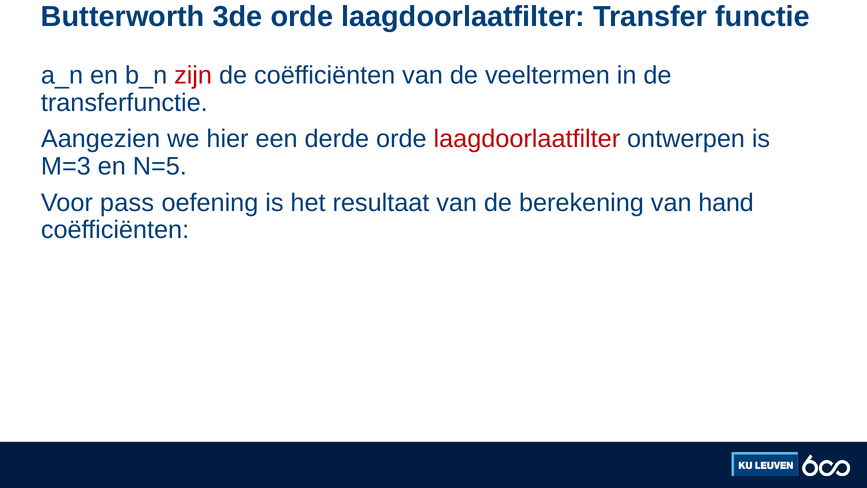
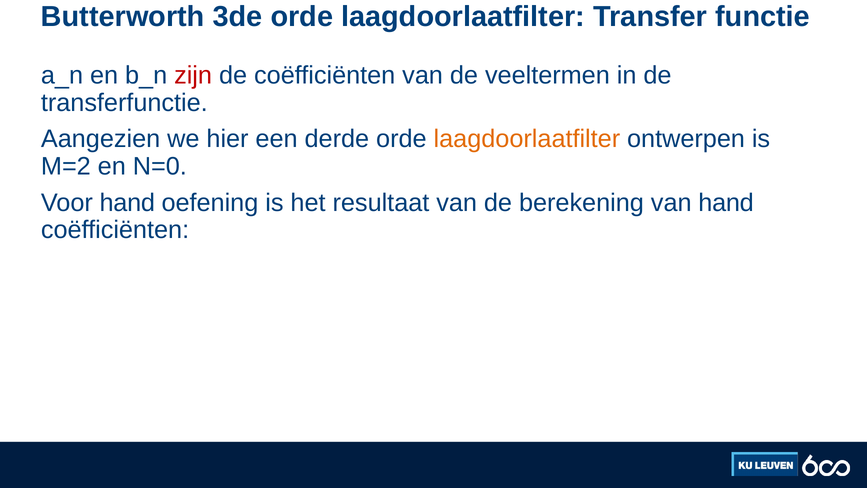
laagdoorlaatfilter colour: red -> orange (527, 139)
M=3: M=3 -> M=2 (66, 166)
N=5: N=5 -> N=0 (160, 166)
Voor pass: pass -> hand (127, 203)
